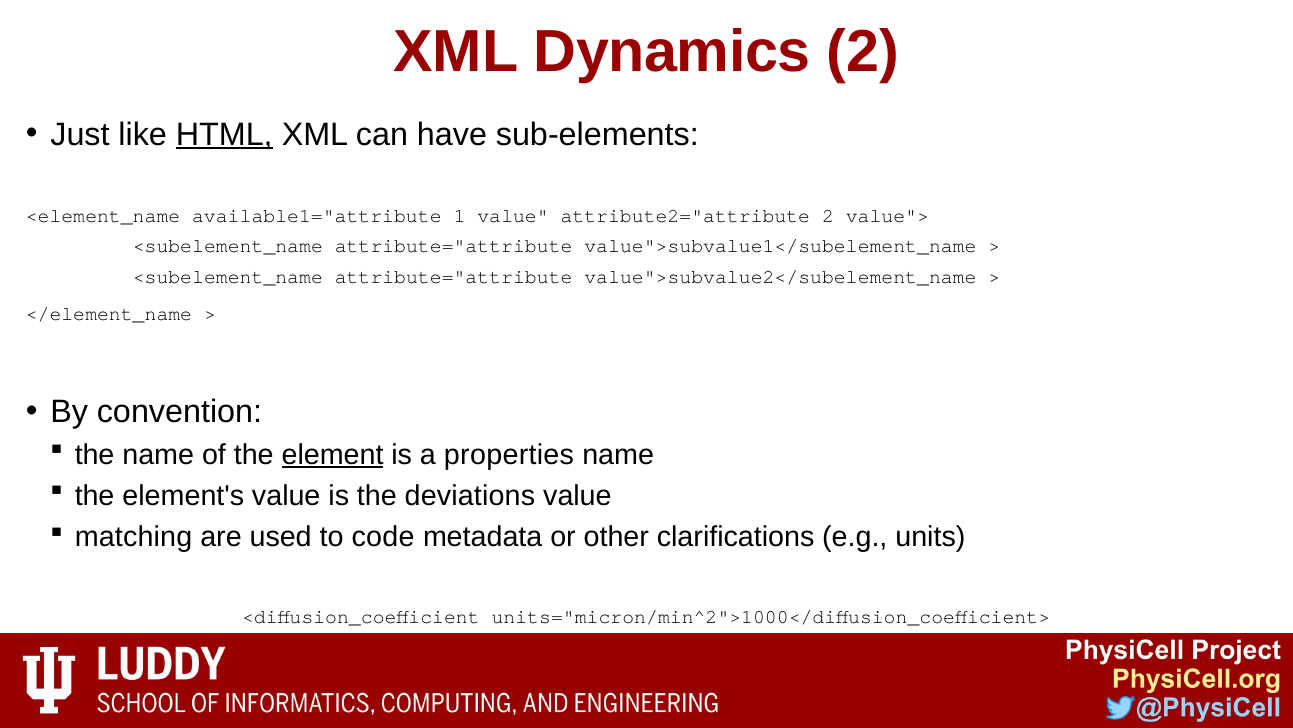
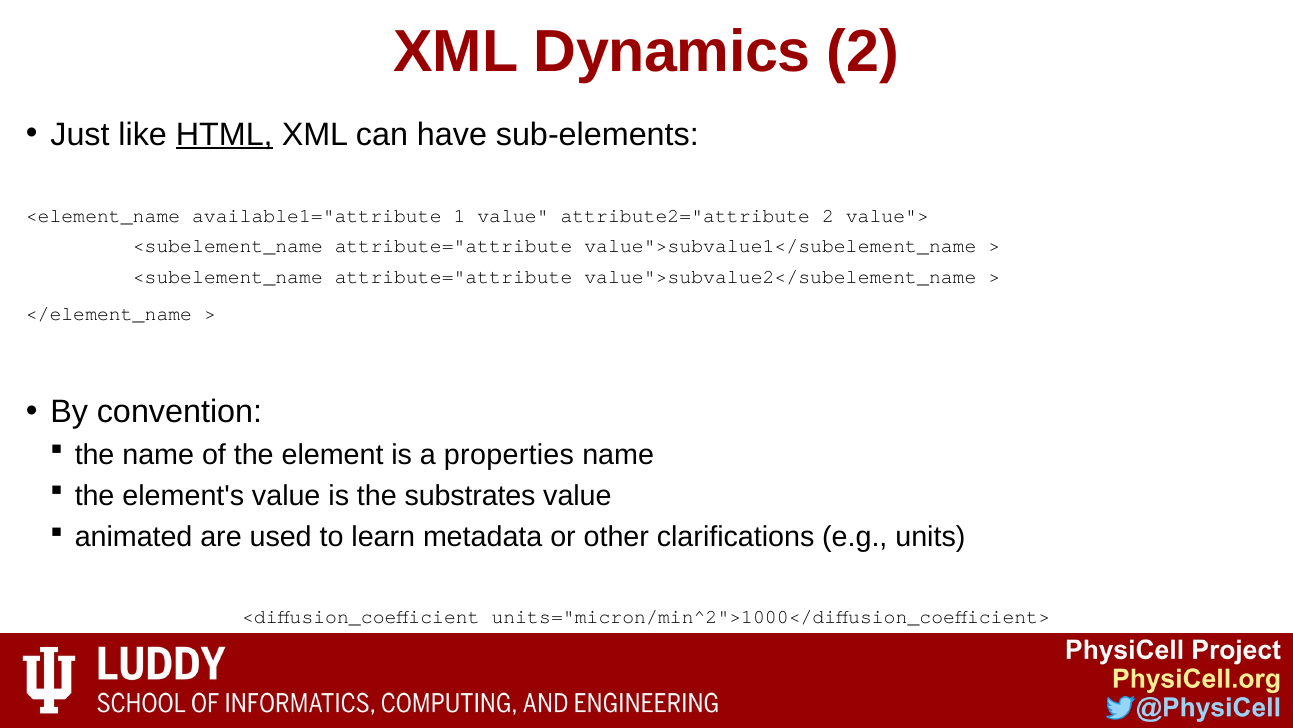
element underline: present -> none (333, 455)
deviations: deviations -> substrates (470, 496)
matching: matching -> animated (134, 537)
code: code -> learn (383, 537)
